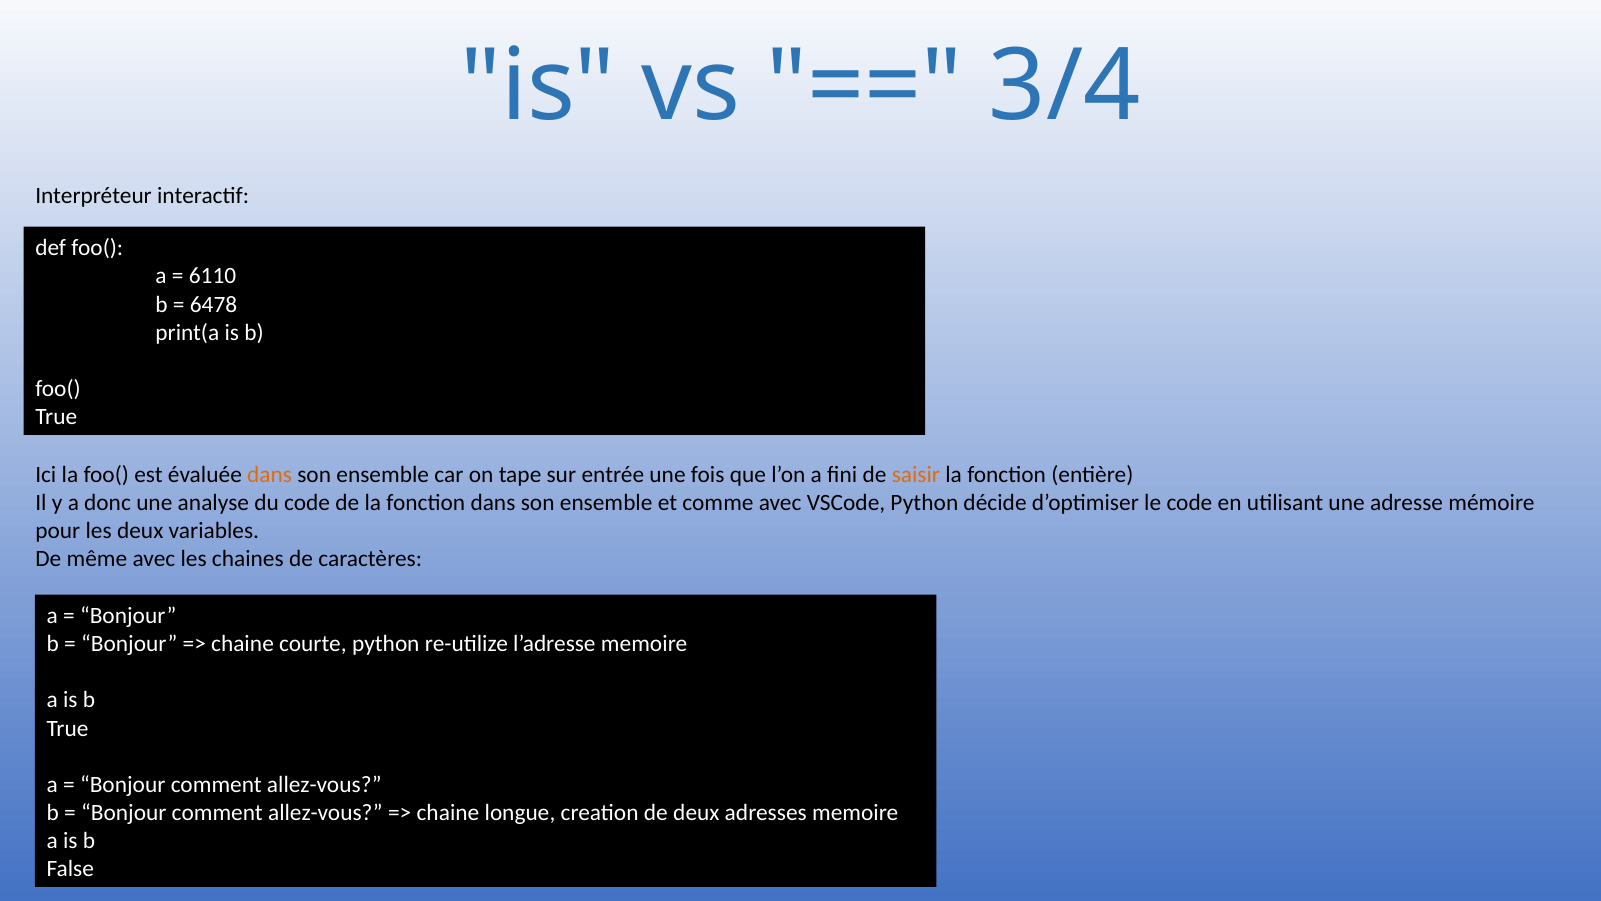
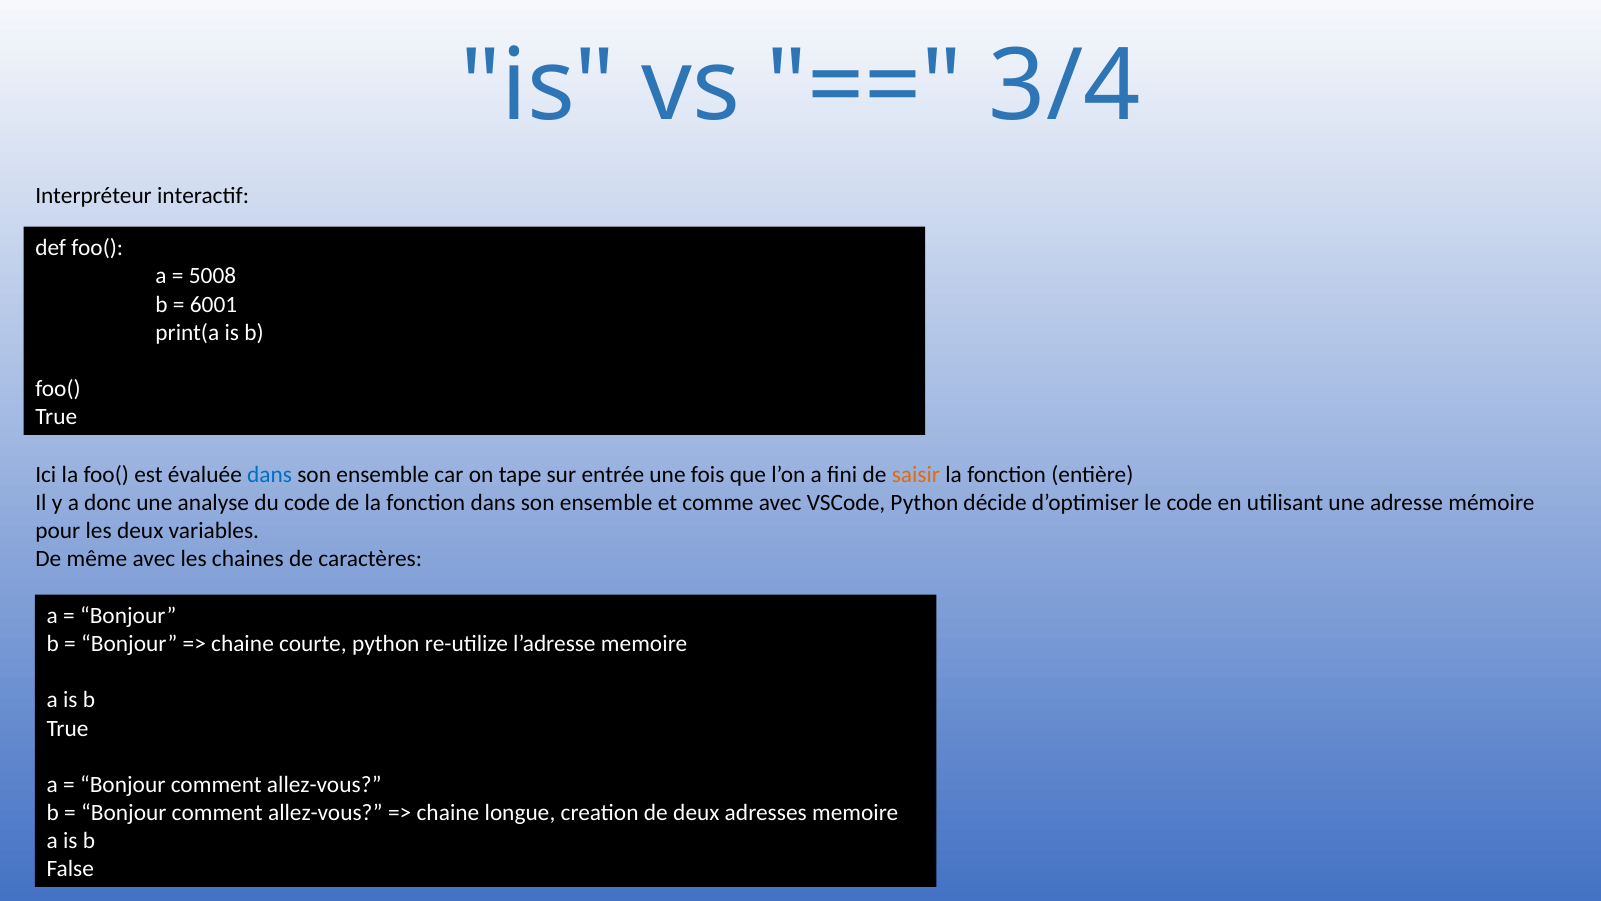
6110: 6110 -> 5008 (213, 276)
6478: 6478 -> 6001 (214, 304)
dans colour: orange -> blue (270, 474)
